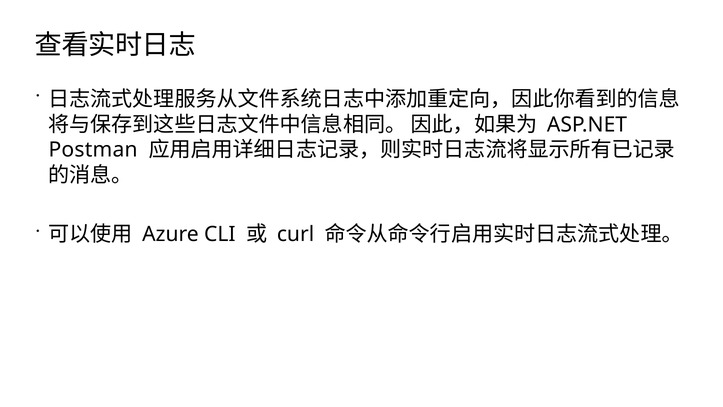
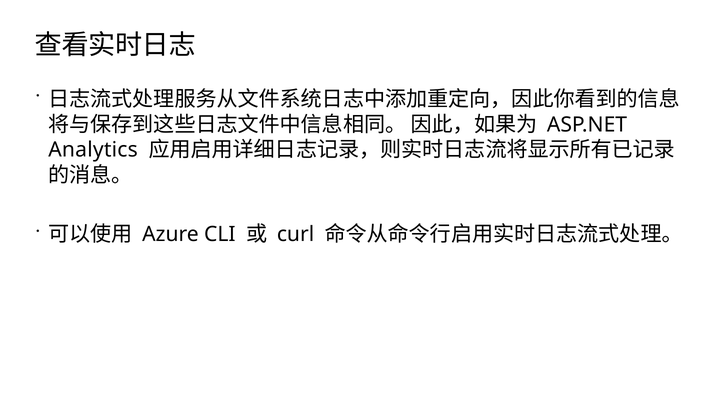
Postman: Postman -> Analytics (93, 150)
